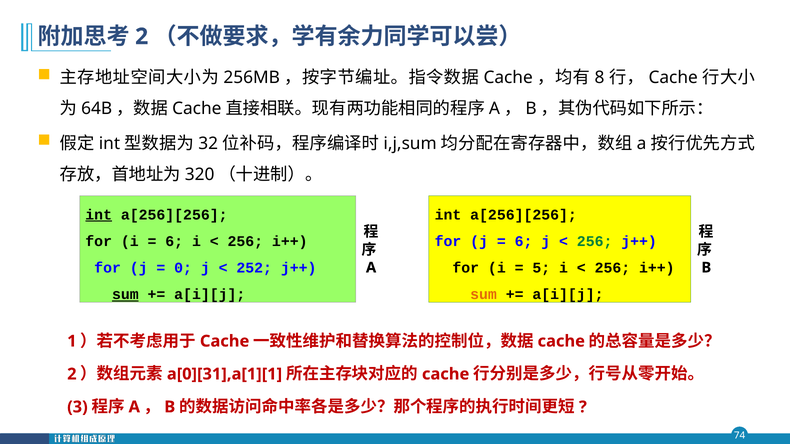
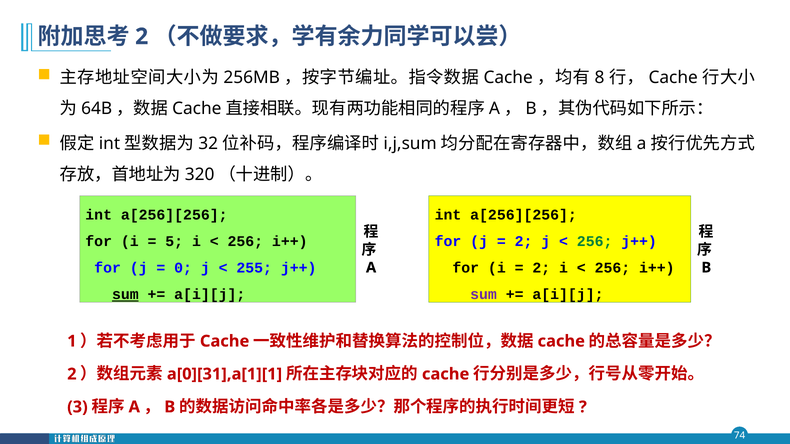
int underline: present -> none (99, 215)
6: 6 -> 5 (174, 241)
6: 6 -> 2 (524, 241)
252: 252 -> 255 (254, 268)
5: 5 -> 2 (541, 268)
sum colour: orange -> purple (484, 295)
